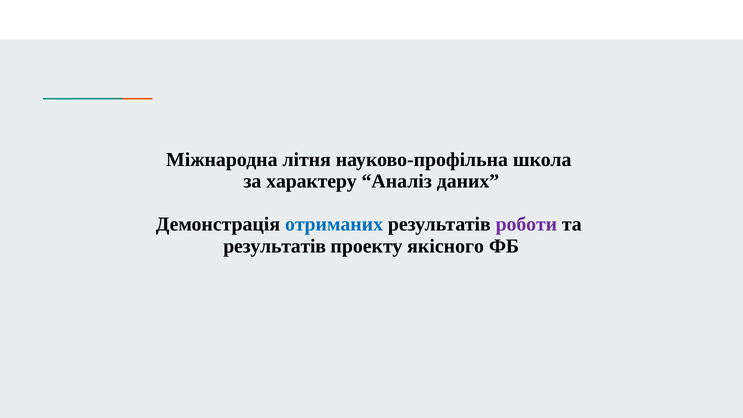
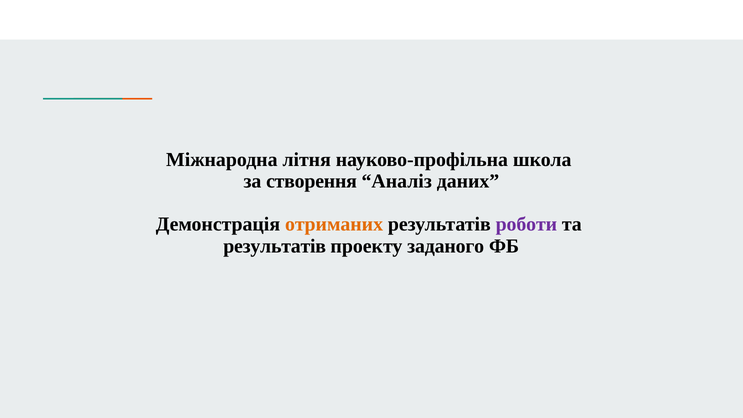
характеру: характеру -> створення (312, 181)
отриманих colour: blue -> orange (334, 224)
якісного: якісного -> заданого (446, 246)
